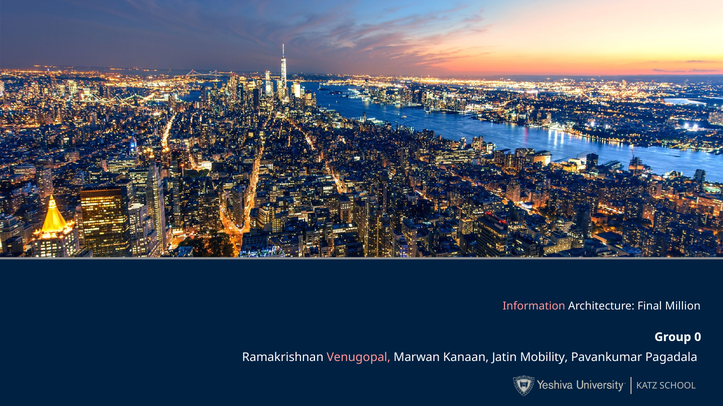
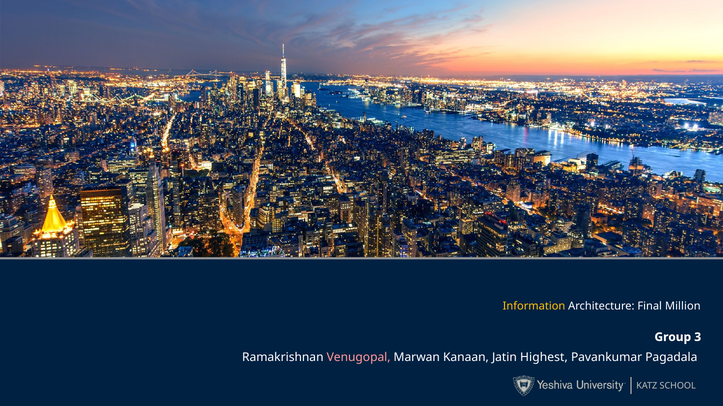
Information colour: pink -> yellow (534, 307)
0: 0 -> 3 (698, 338)
Mobility: Mobility -> Highest (544, 358)
